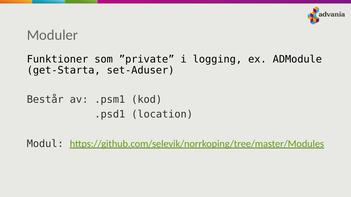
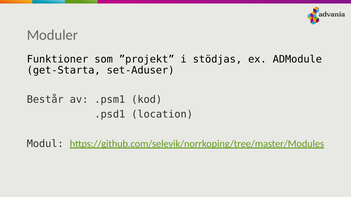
”private: ”private -> ”projekt (147, 59)
logging: logging -> stödjas (217, 59)
